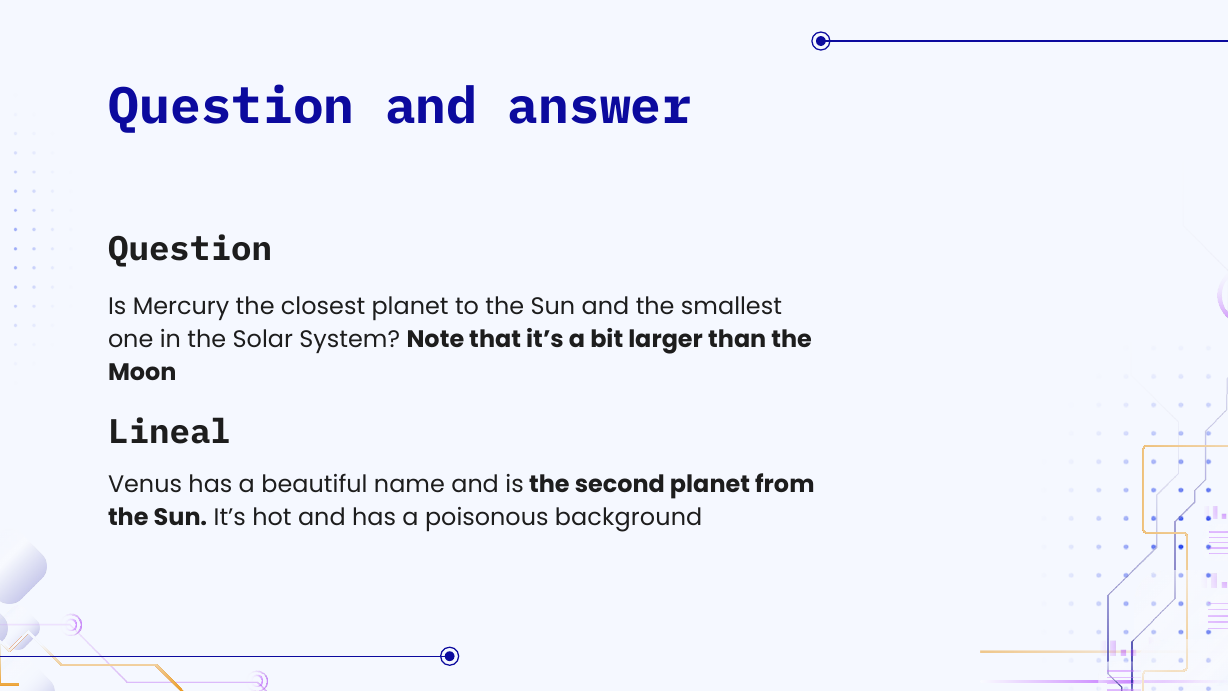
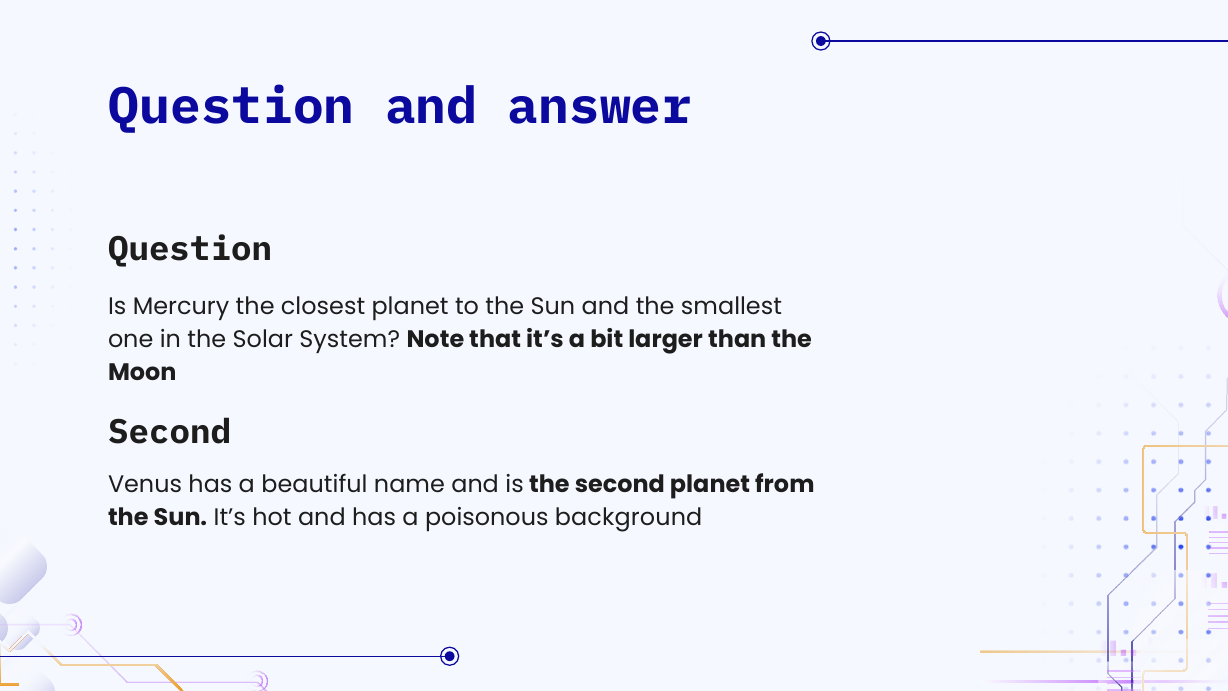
Lineal: Lineal -> Second (170, 432)
